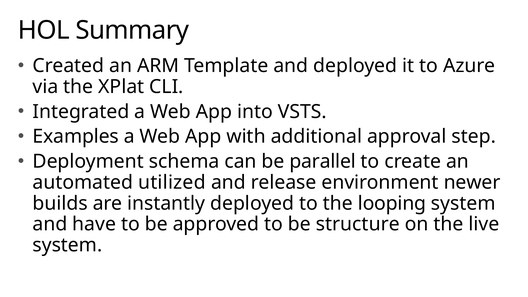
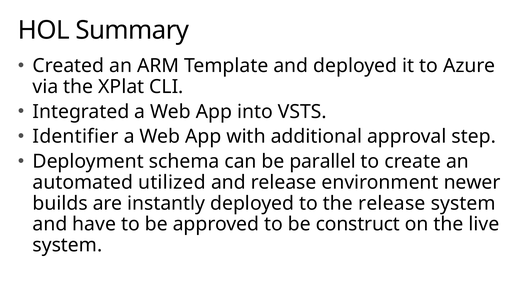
Examples: Examples -> Identifier (76, 136)
the looping: looping -> release (392, 203)
structure: structure -> construct (358, 224)
